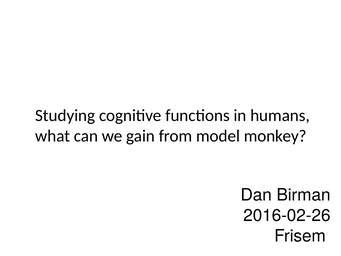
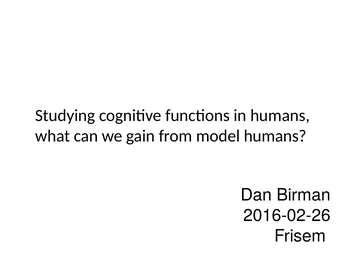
model monkey: monkey -> humans (275, 136)
